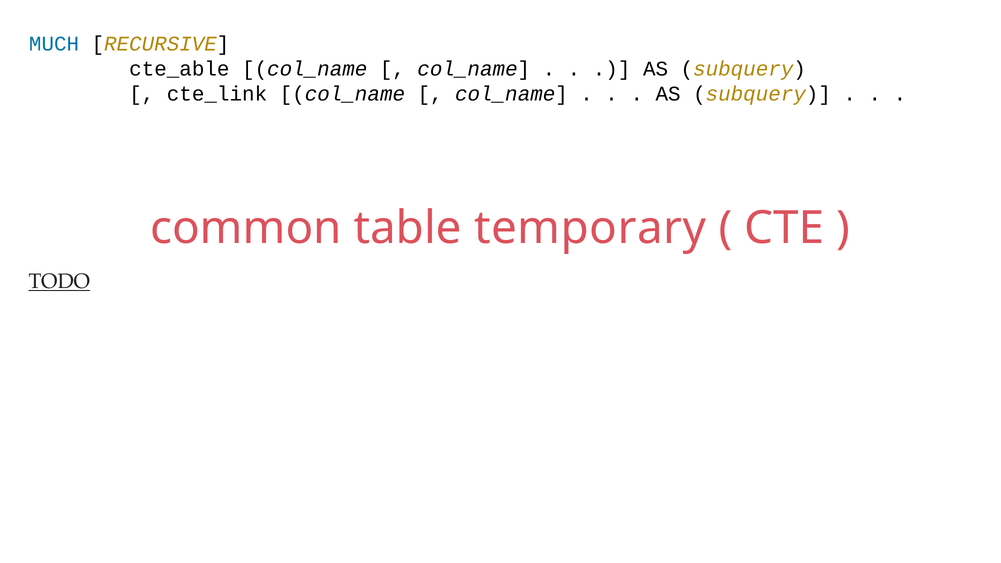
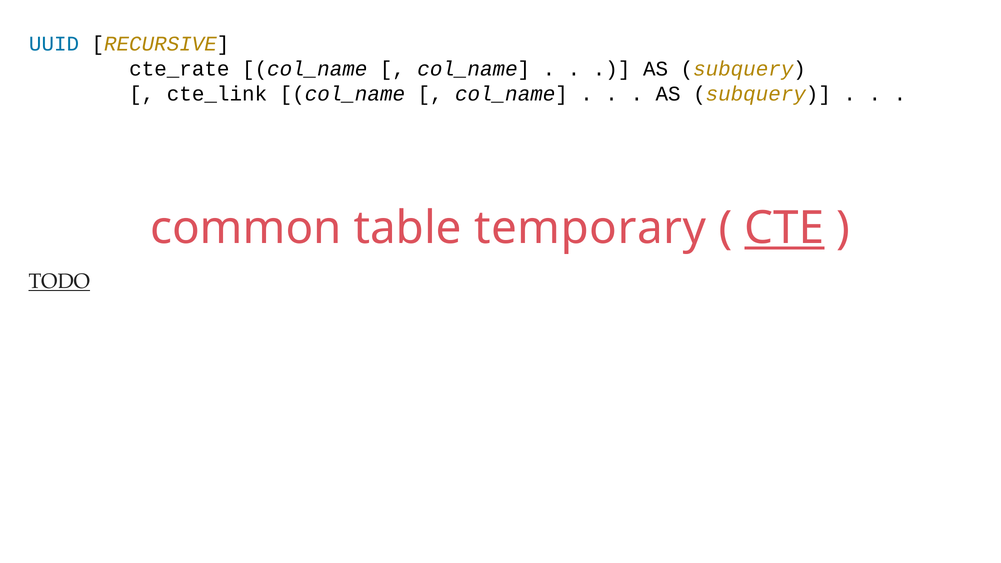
MUCH: MUCH -> UUID (54, 44)
cte_able: cte_able -> cte_rate (179, 69)
CTE underline: none -> present (784, 228)
